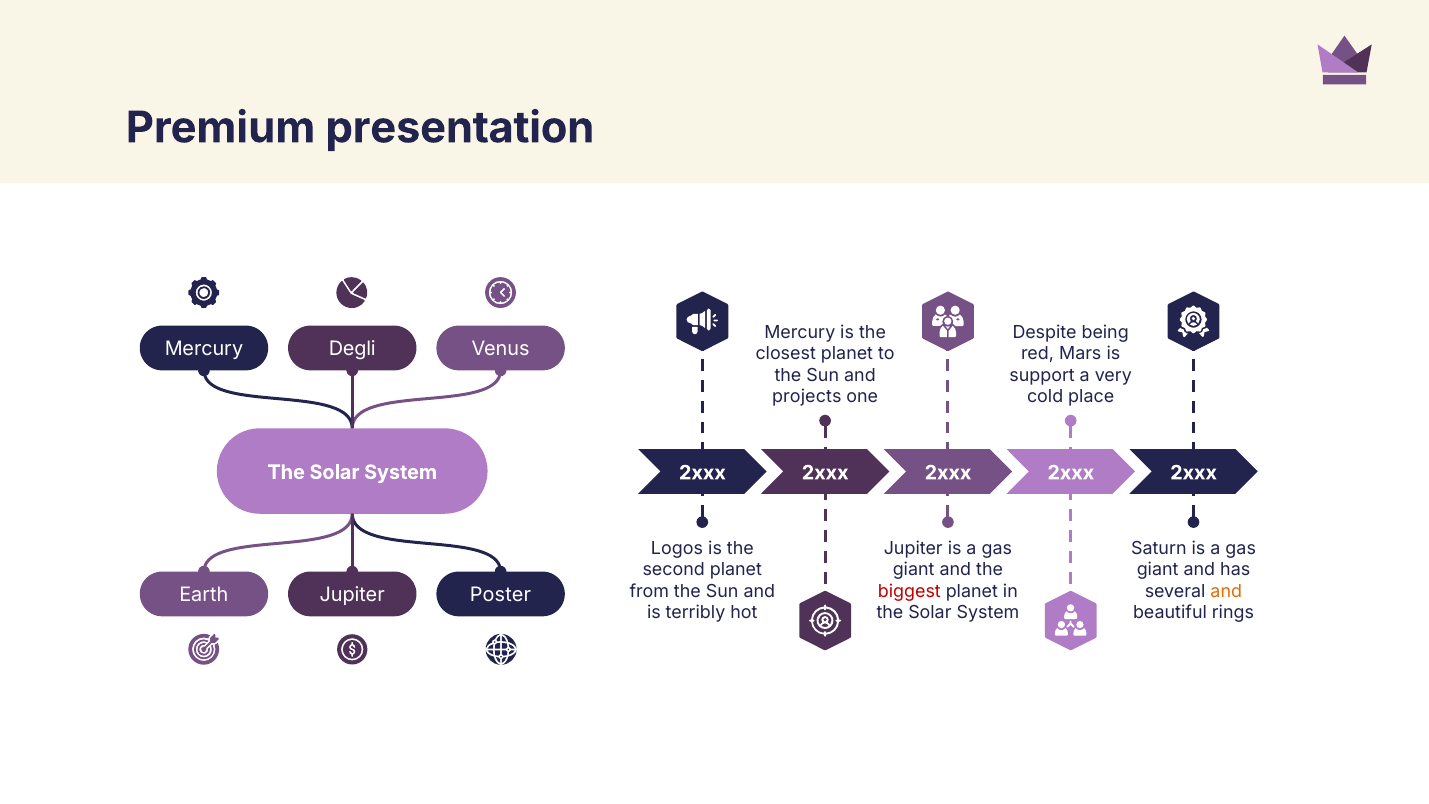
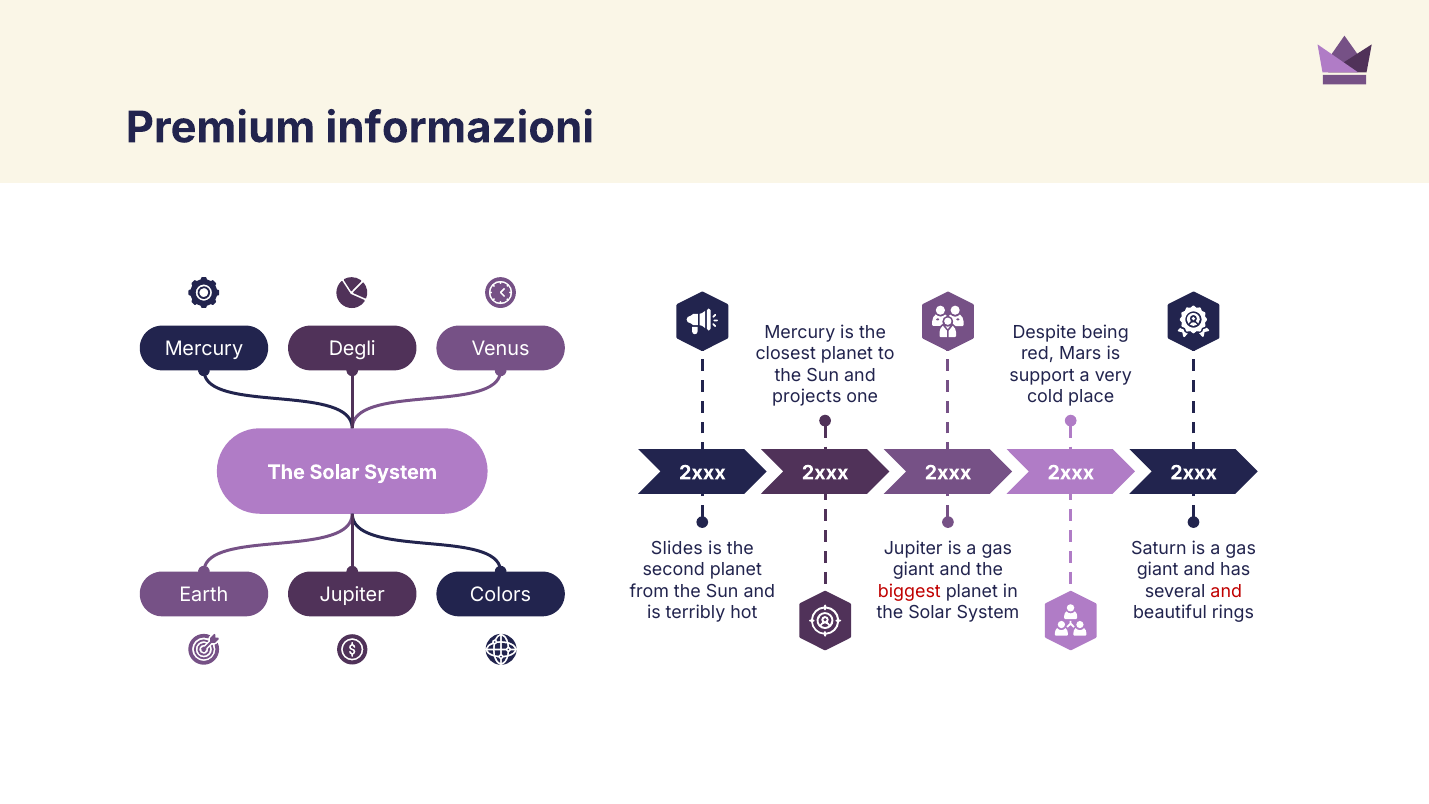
presentation: presentation -> informazioni (460, 128)
Logos: Logos -> Slides (677, 548)
and colour: orange -> red (1226, 591)
Poster: Poster -> Colors (501, 595)
